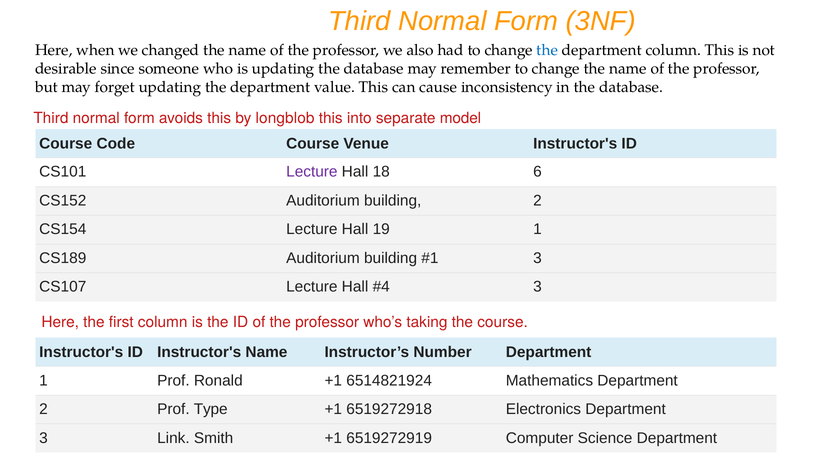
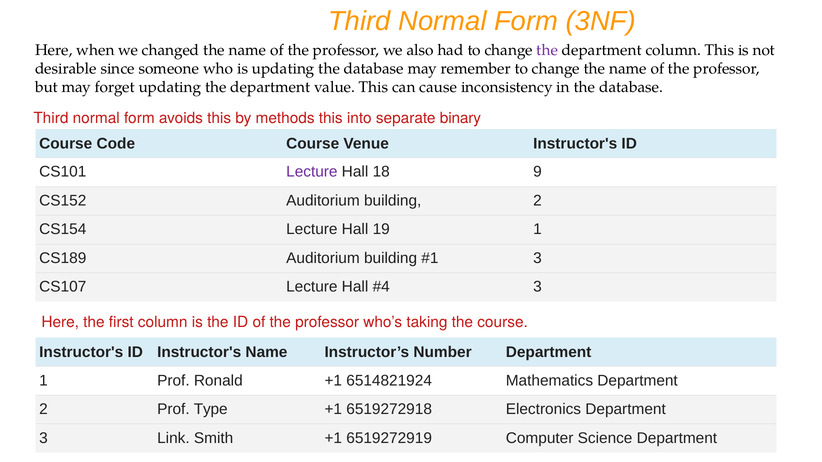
the colour: blue -> purple (547, 50)
longblob: longblob -> methods (285, 118)
model: model -> binary (460, 118)
6: 6 -> 9 (537, 172)
